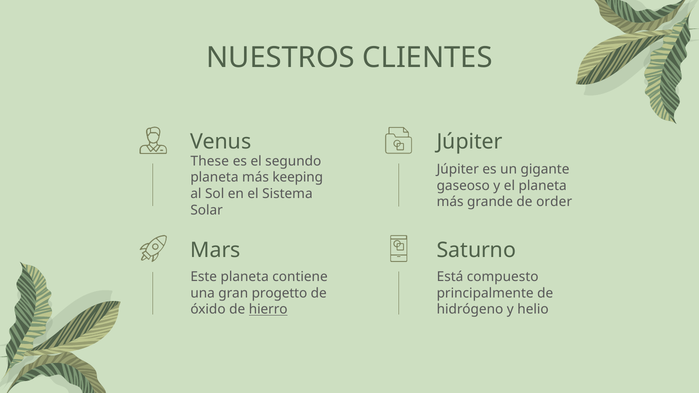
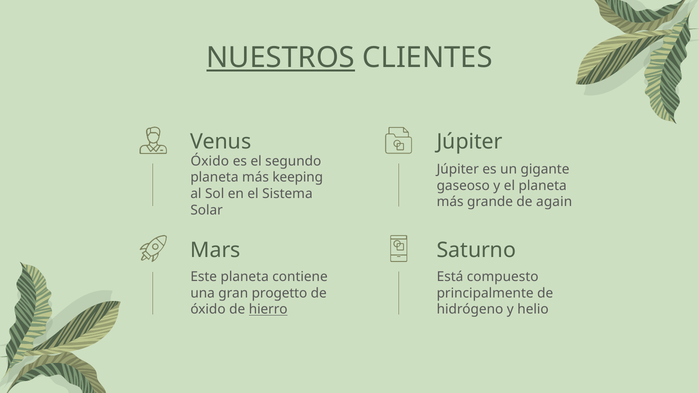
NUESTROS underline: none -> present (281, 58)
These: These -> Óxido (210, 161)
order: order -> again (554, 202)
